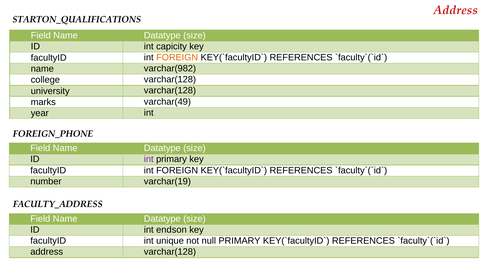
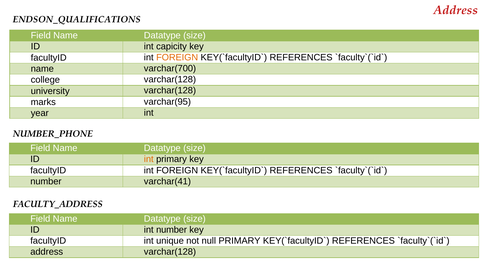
STARTON_QUALIFICATIONS: STARTON_QUALIFICATIONS -> ENDSON_QUALIFICATIONS (77, 20)
varchar(982: varchar(982 -> varchar(700 (170, 69)
varchar(49: varchar(49 -> varchar(95 (167, 102)
FOREIGN_PHONE: FOREIGN_PHONE -> NUMBER_PHONE (53, 134)
int colour: purple -> orange (149, 159)
varchar(19: varchar(19 -> varchar(41 (167, 182)
int endson: endson -> number (172, 230)
